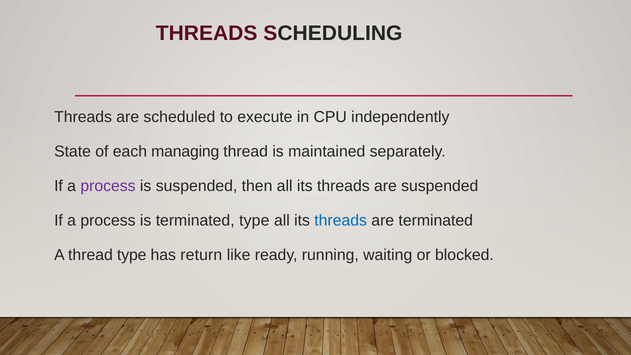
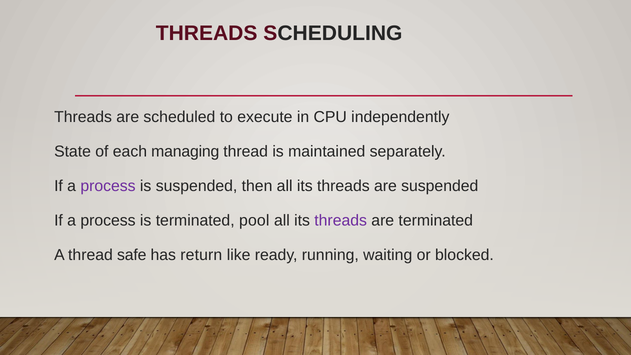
terminated type: type -> pool (254, 220)
threads colour: blue -> purple (341, 220)
thread type: type -> safe (132, 255)
